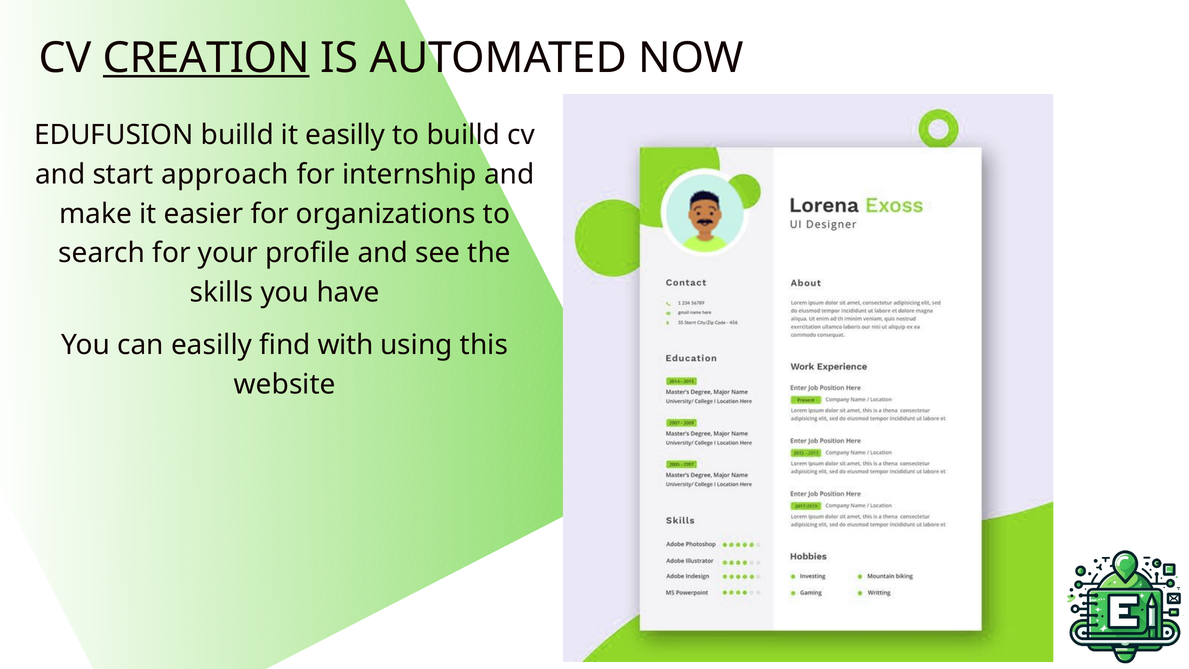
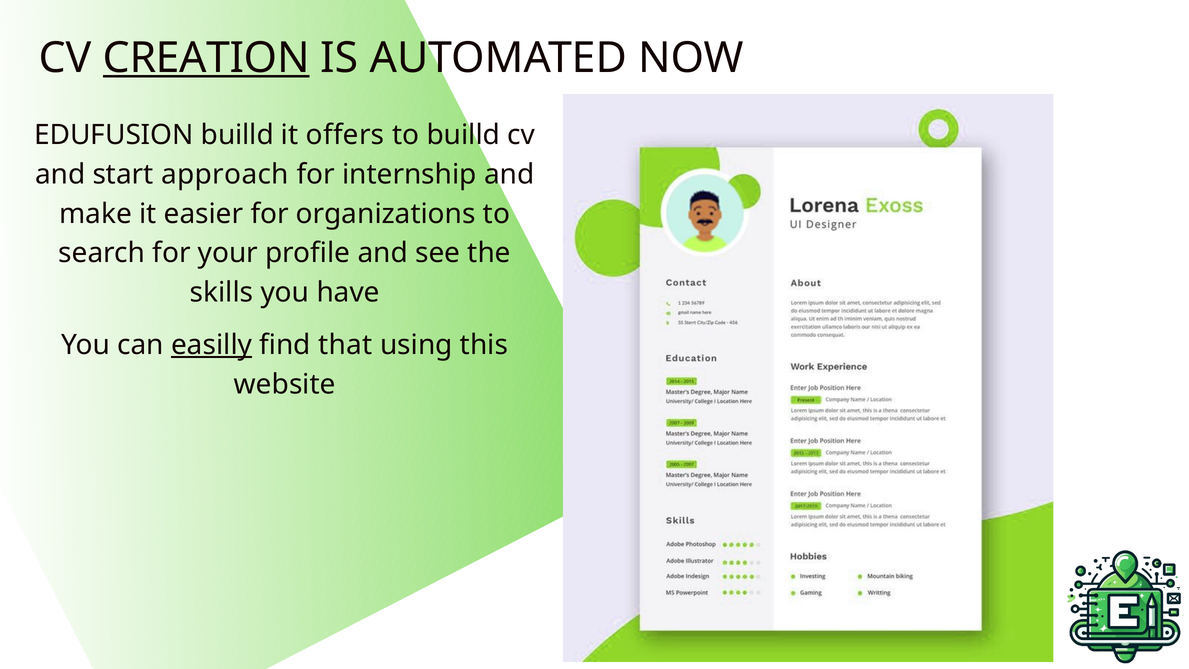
it easilly: easilly -> offers (345, 135)
easilly underline: none -> present (212, 345)
with: with -> that (345, 345)
